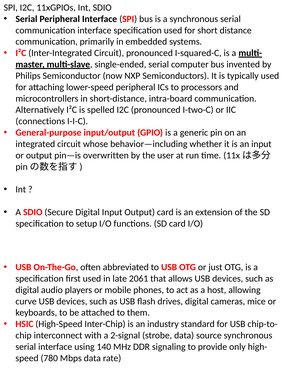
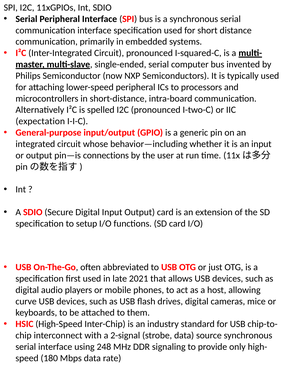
connections: connections -> expectation (40, 121)
overwritten: overwritten -> connections (106, 155)
2061: 2061 -> 2021 (139, 278)
140: 140 -> 248 (104, 346)
780: 780 -> 180 (49, 358)
